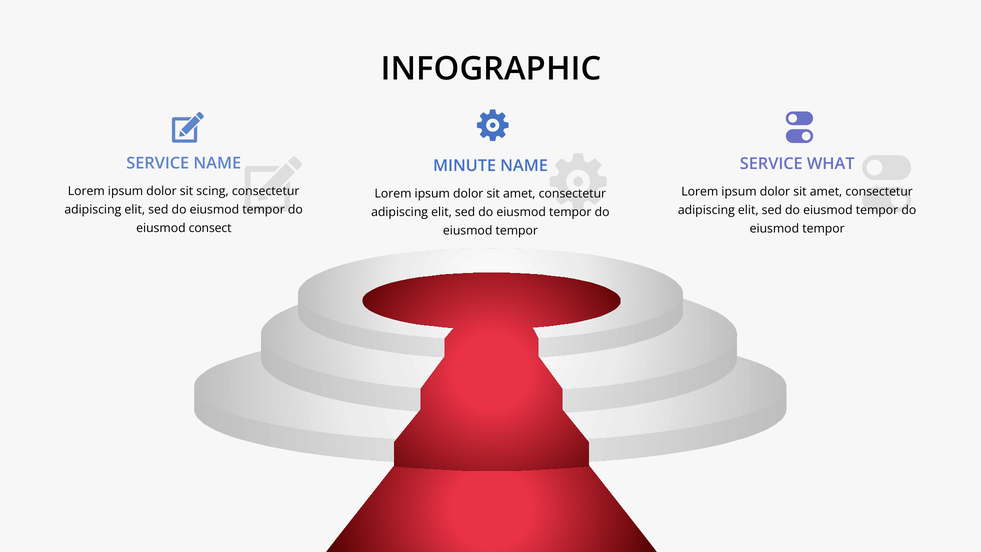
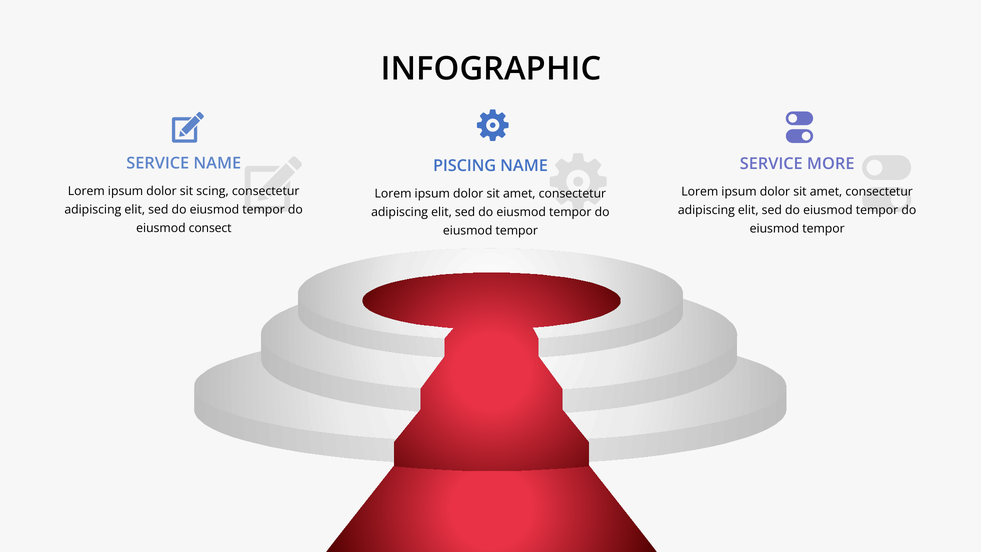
WHAT: WHAT -> MORE (831, 164)
MINUTE: MINUTE -> PISCING (465, 166)
